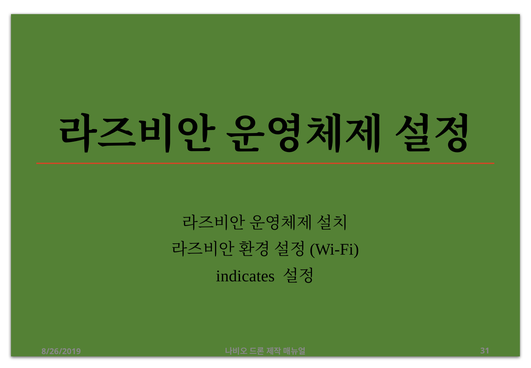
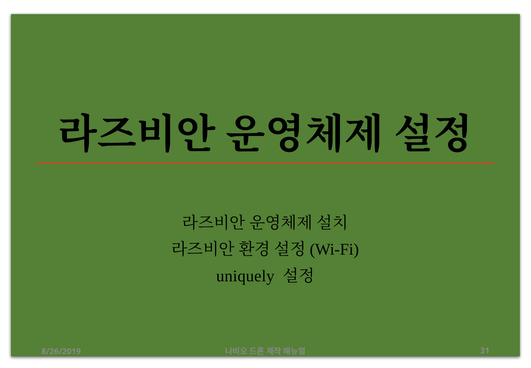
indicates: indicates -> uniquely (245, 276)
